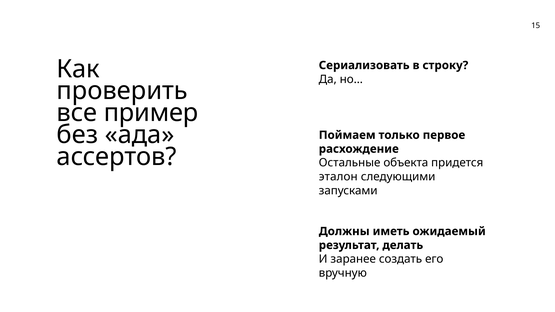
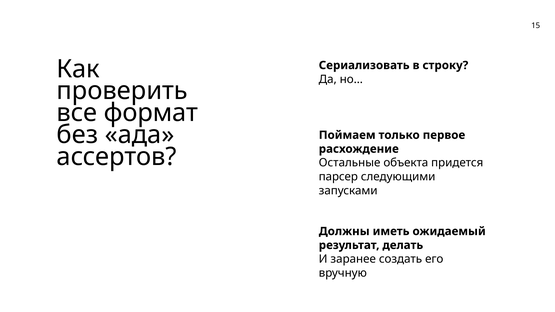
пример: пример -> формат (151, 113)
эталон: эталон -> парсер (338, 177)
